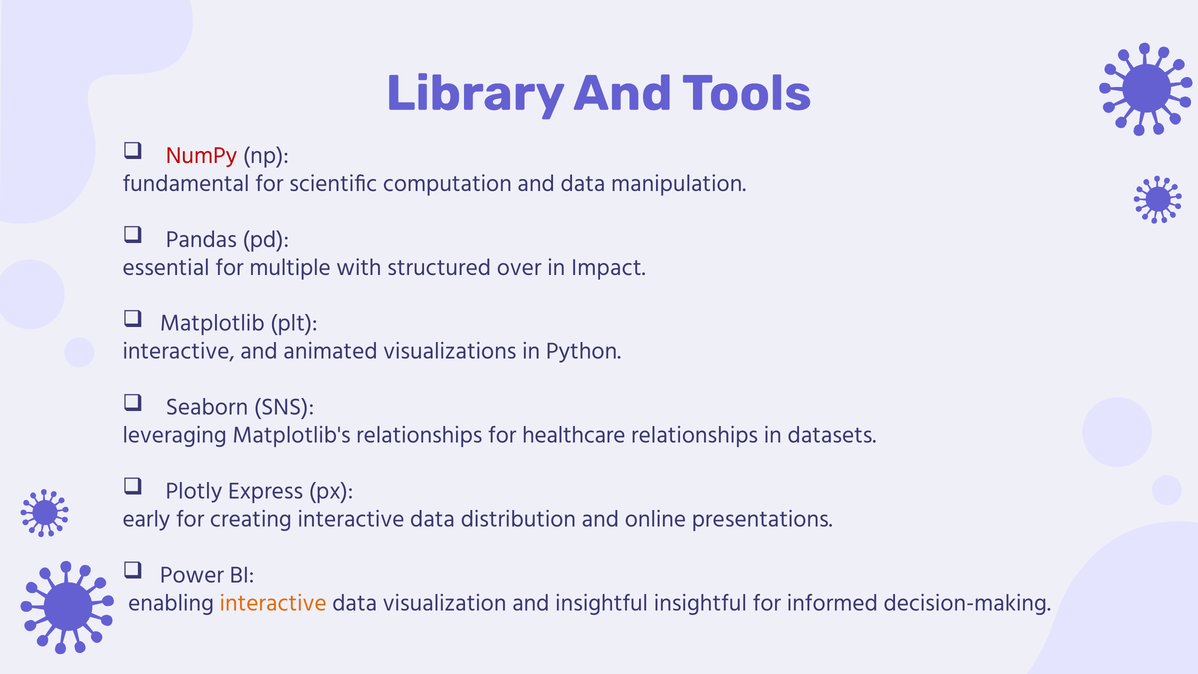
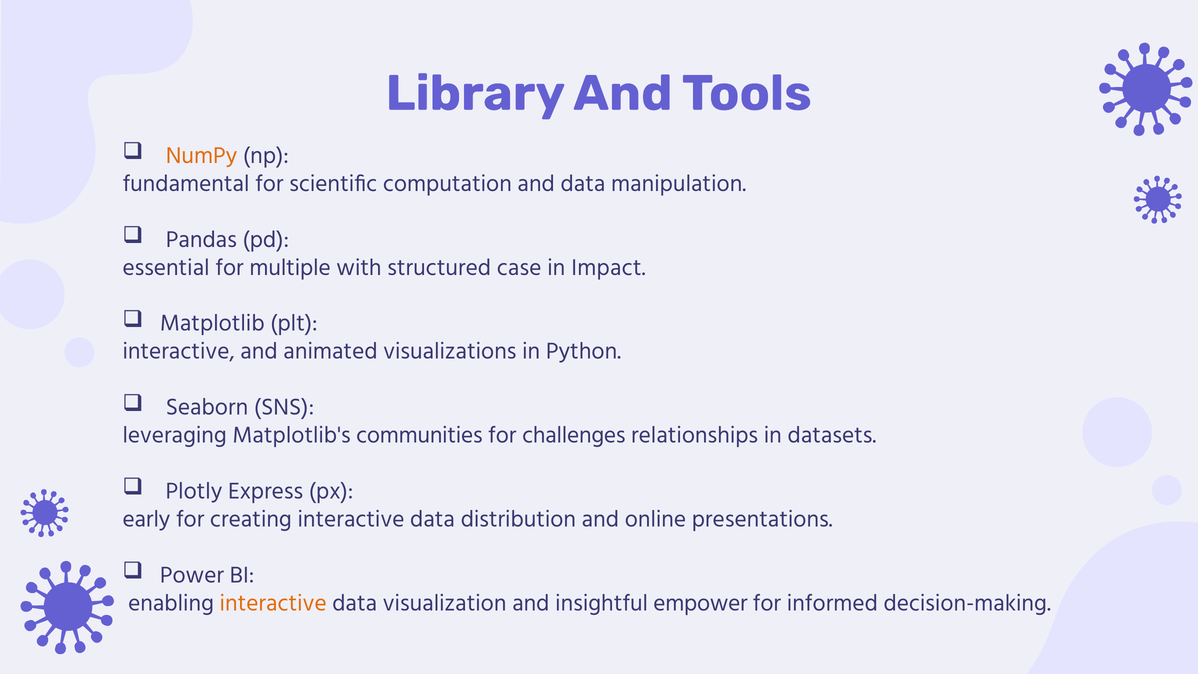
NumPy colour: red -> orange (202, 155)
over: over -> case (519, 267)
Matplotlib's relationships: relationships -> communities (419, 435)
healthcare: healthcare -> challenges (574, 435)
insightful insightful: insightful -> empower (700, 603)
